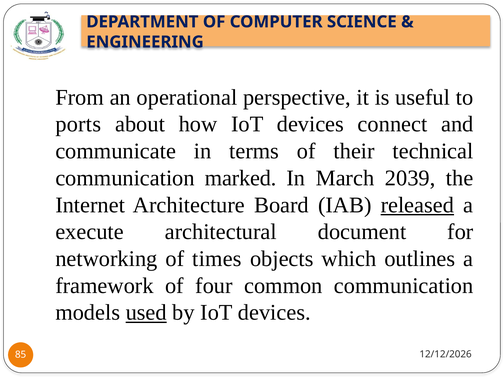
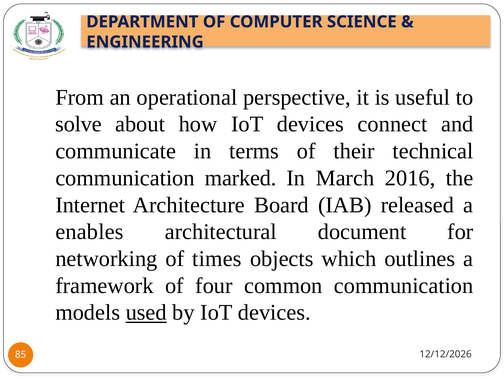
ports: ports -> solve (78, 124)
2039: 2039 -> 2016 (410, 178)
released underline: present -> none (417, 205)
execute: execute -> enables (89, 232)
